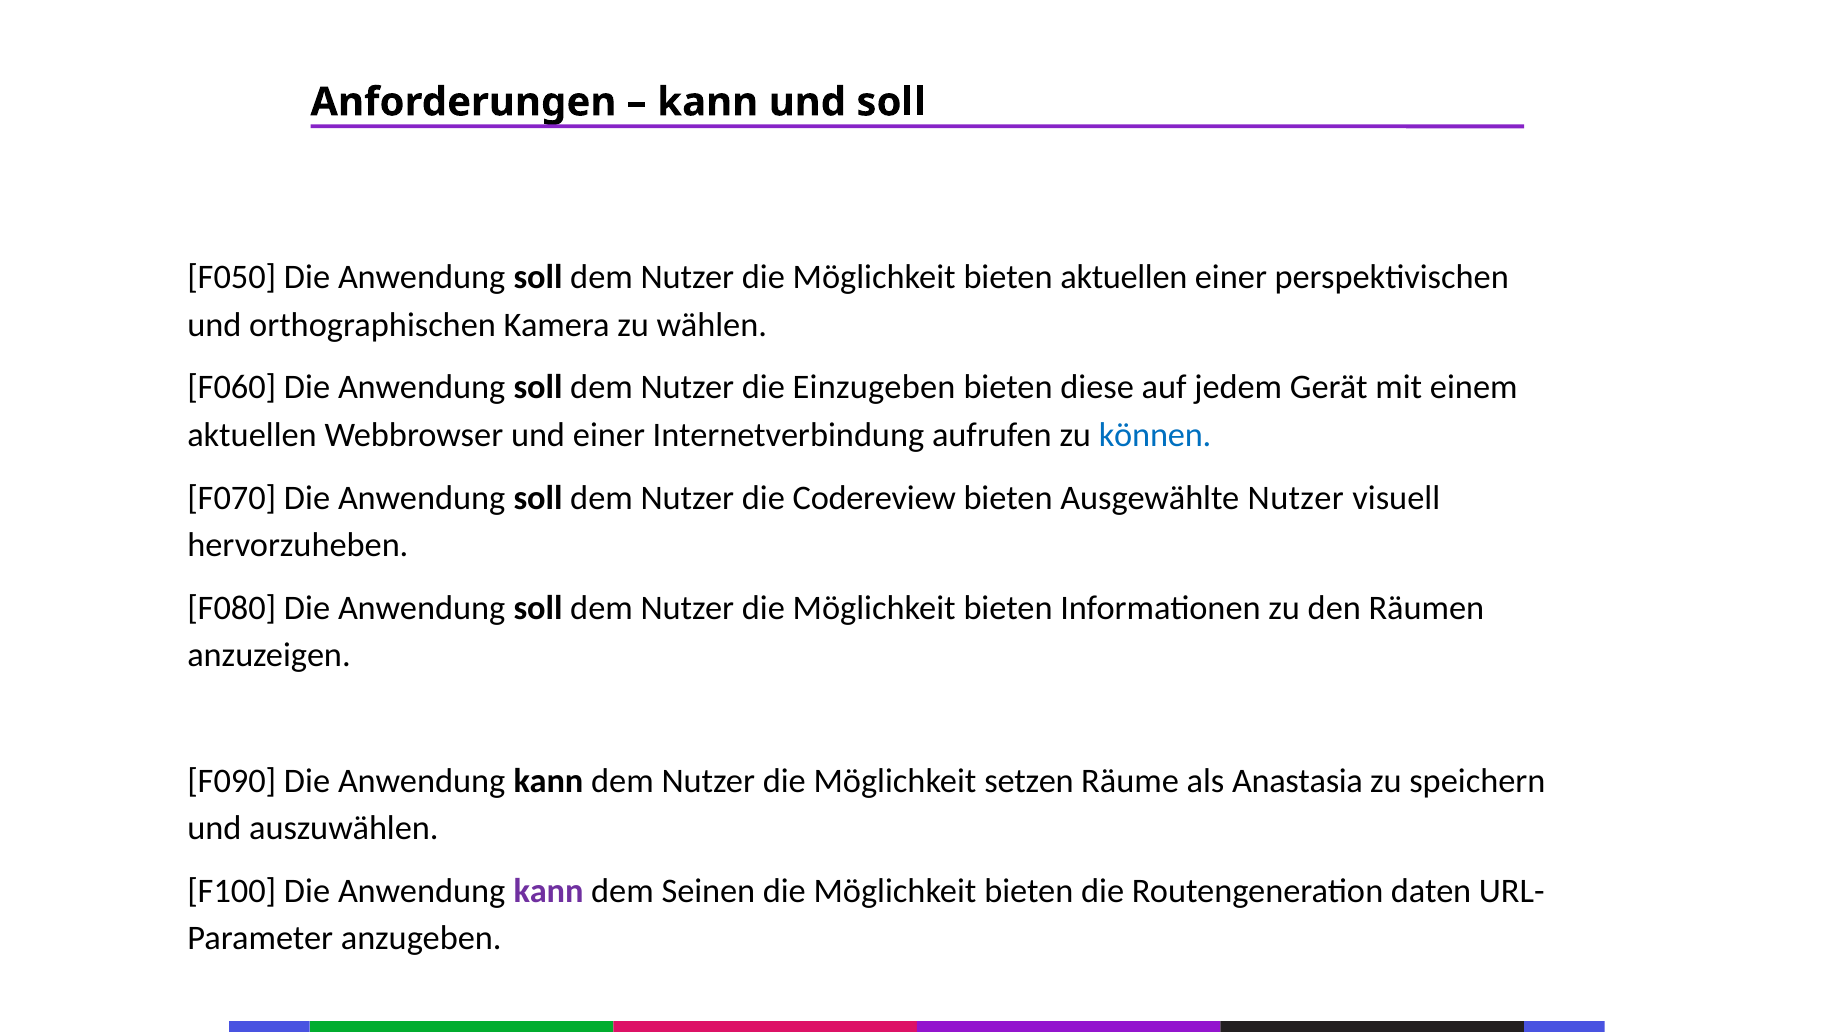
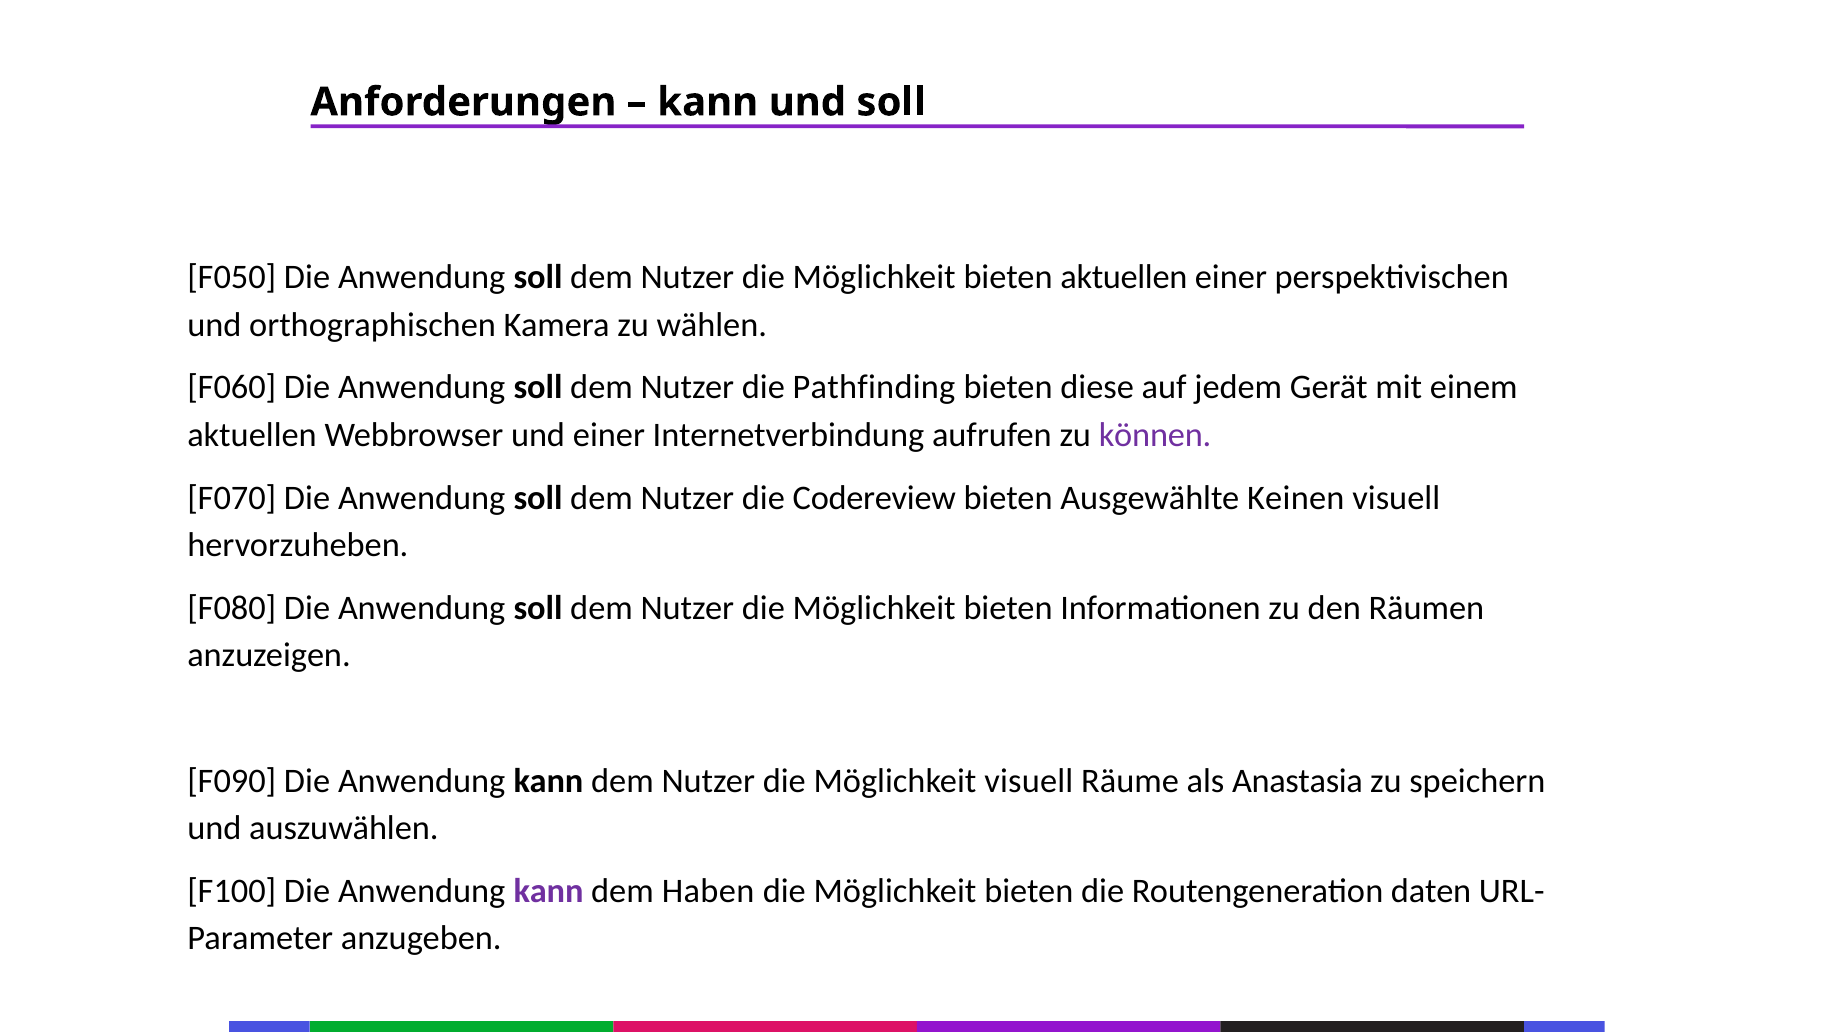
Einzugeben: Einzugeben -> Pathfinding (874, 387)
können colour: blue -> purple (1155, 435)
Ausgewählte Nutzer: Nutzer -> Keinen (1296, 497)
Möglichkeit setzen: setzen -> visuell (1029, 780)
Seinen: Seinen -> Haben (708, 891)
